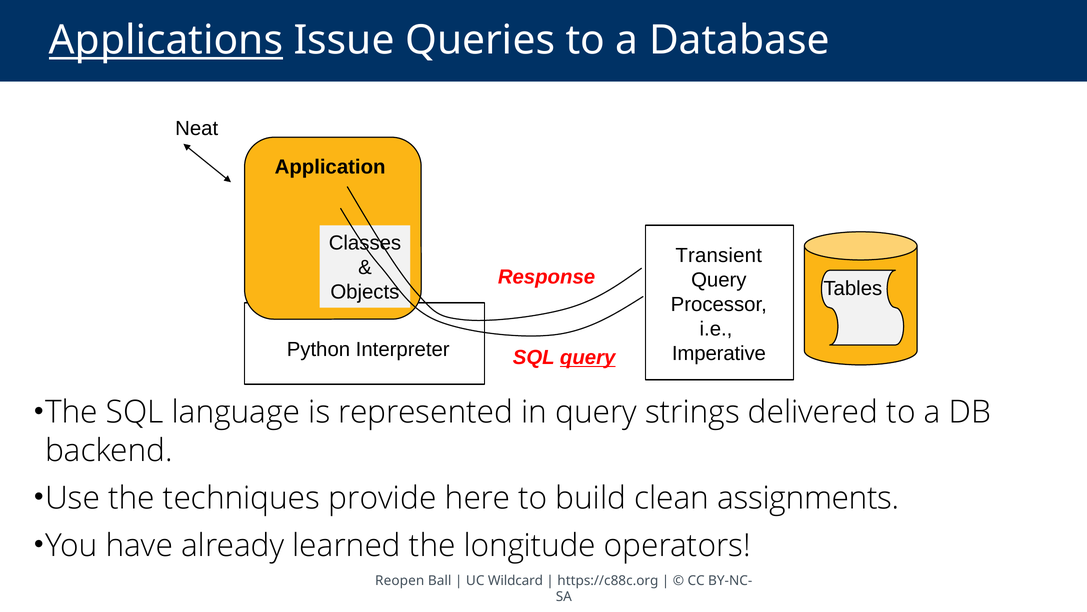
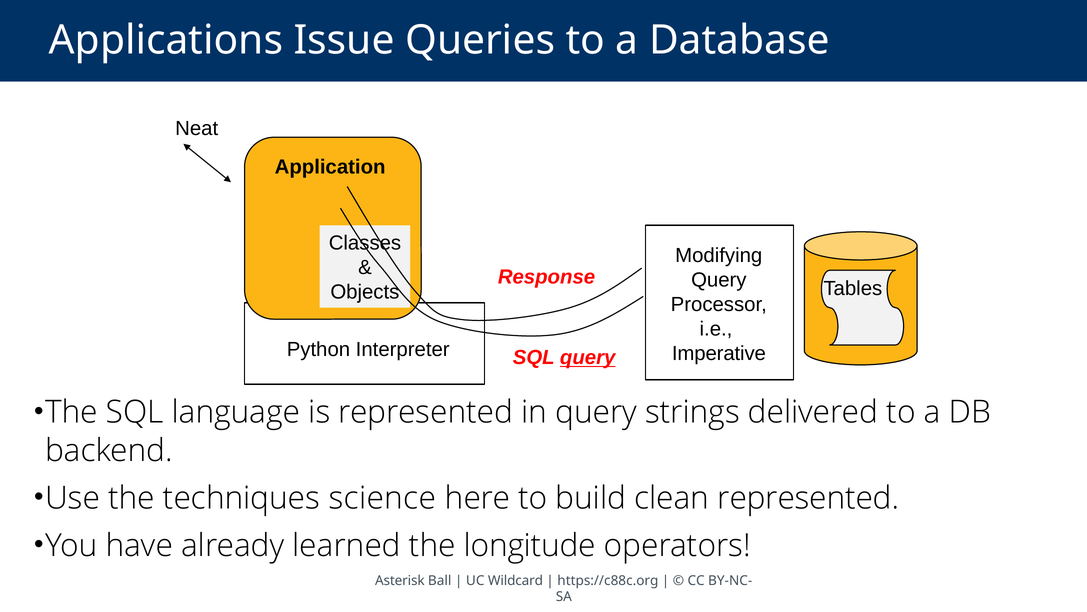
Applications underline: present -> none (166, 40)
Transient: Transient -> Modifying (719, 255)
provide: provide -> science (382, 498)
clean assignments: assignments -> represented (808, 498)
Reopen: Reopen -> Asterisk (400, 580)
